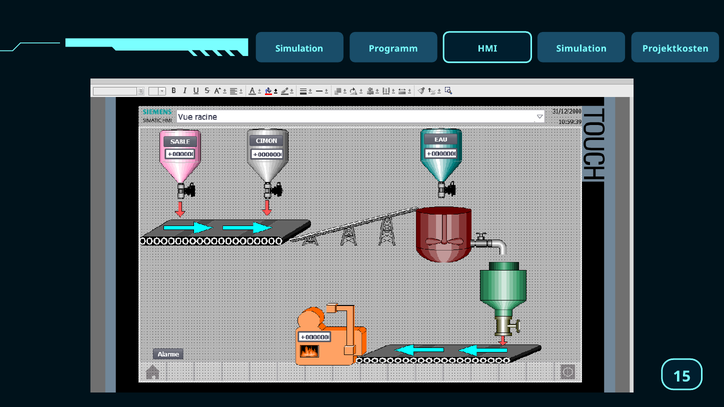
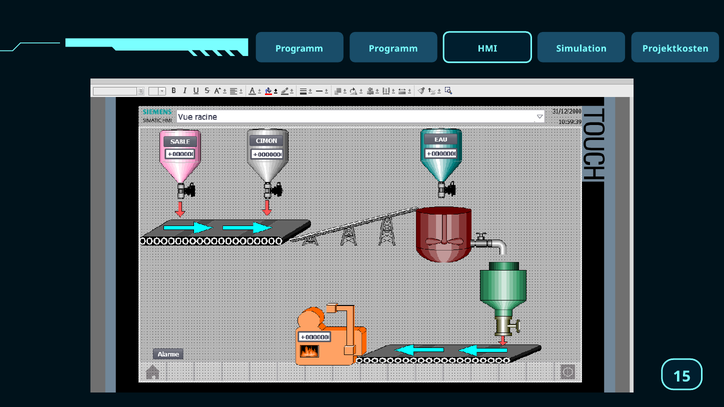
Simulation: Simulation -> Programm (299, 49)
